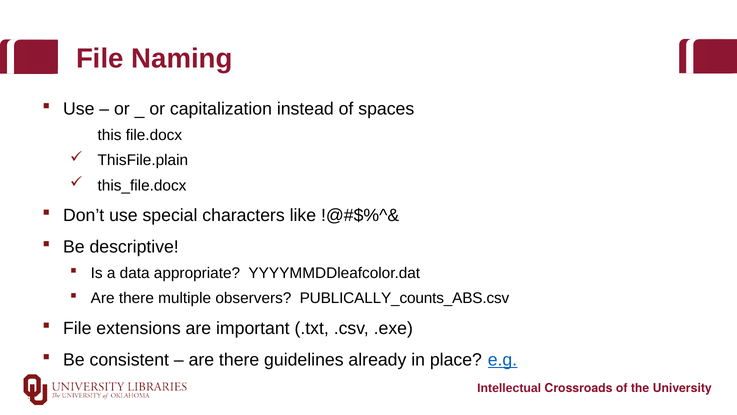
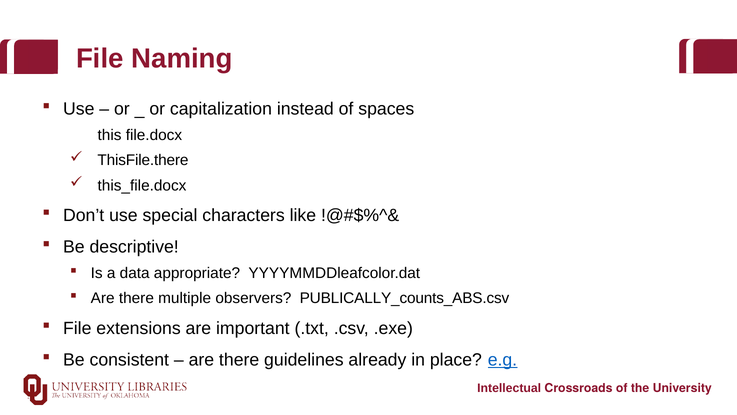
ThisFile.plain: ThisFile.plain -> ThisFile.there (143, 160)
